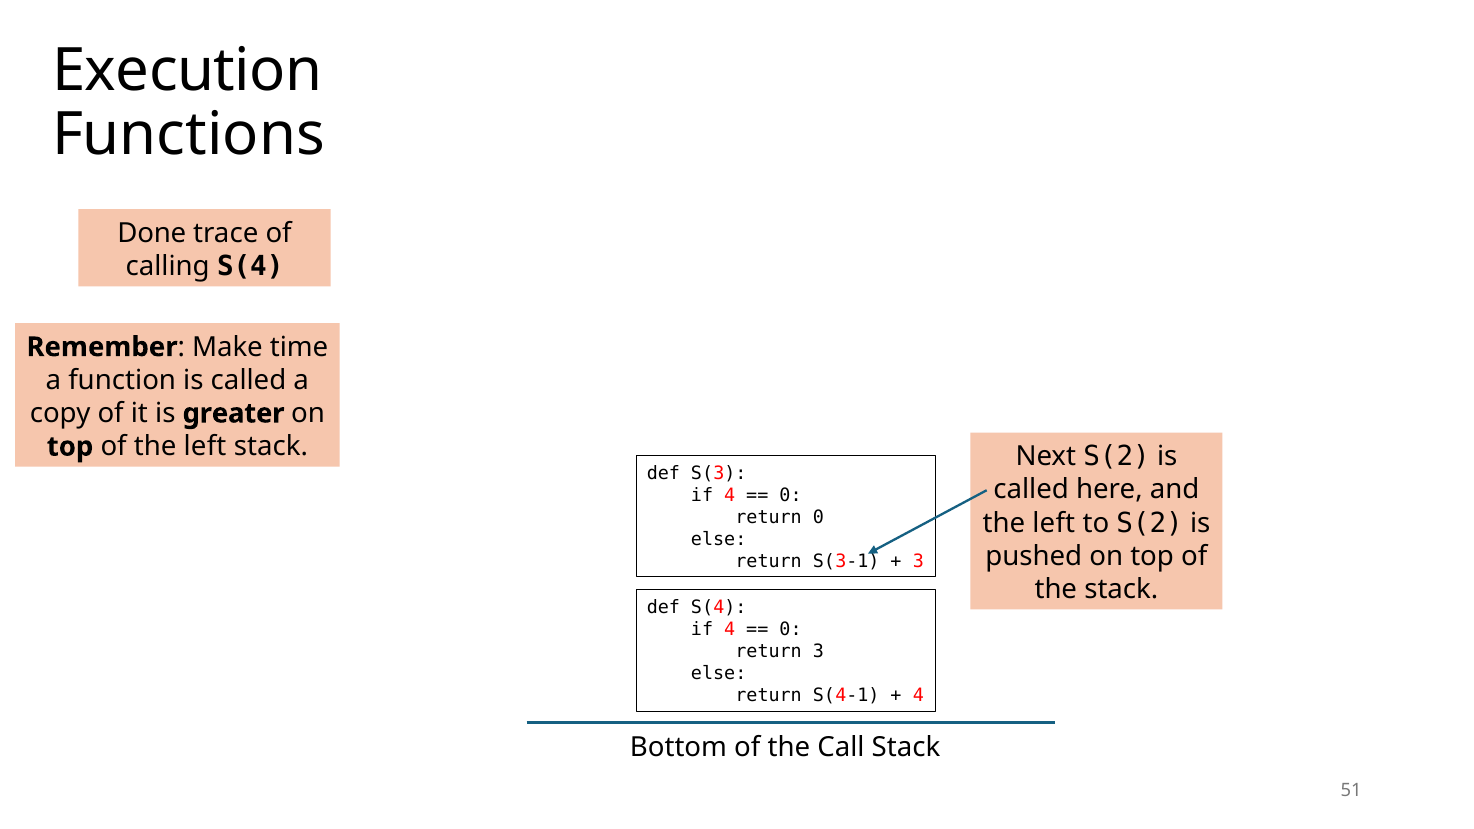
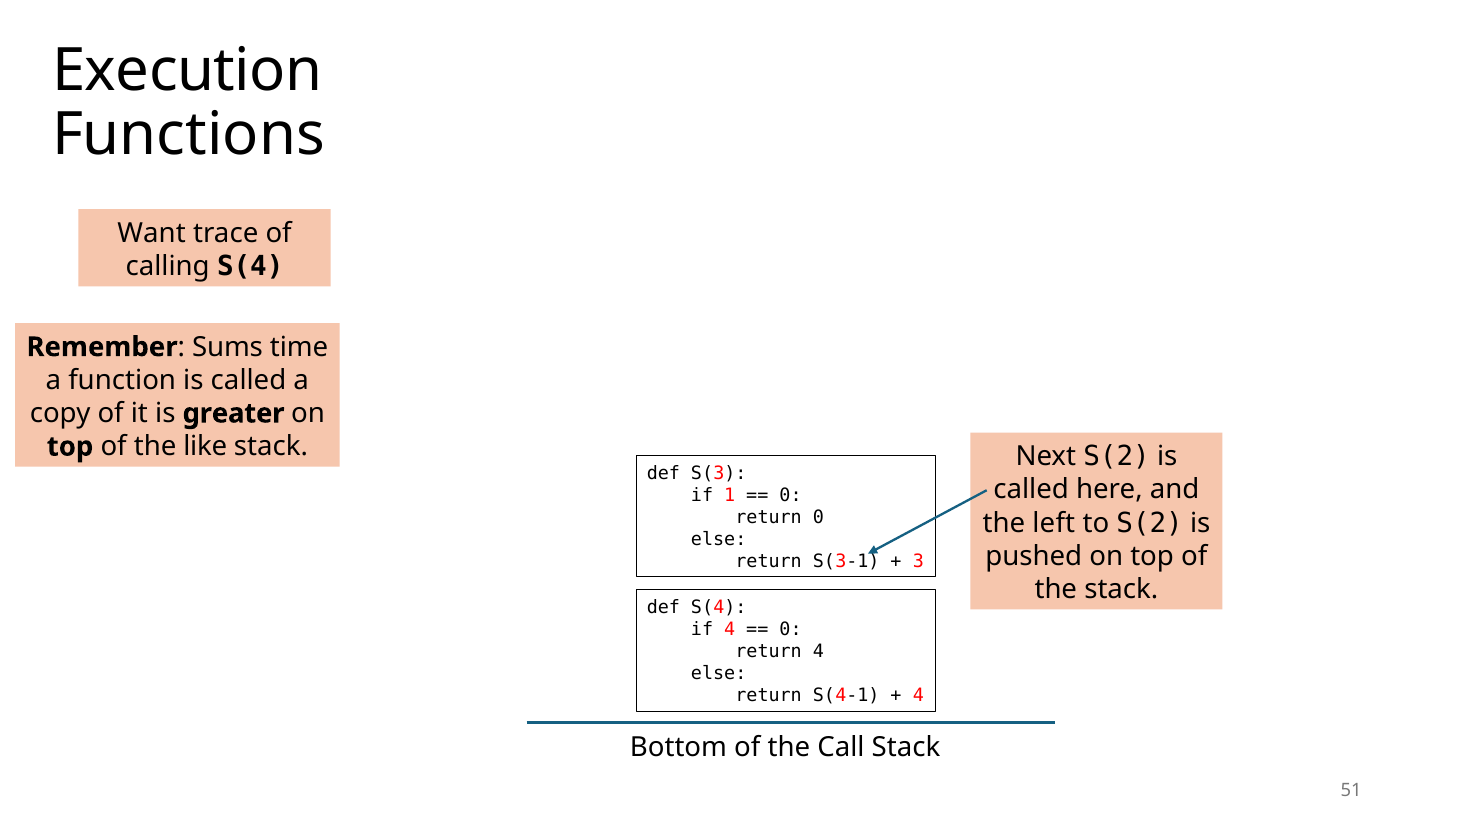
Done: Done -> Want (152, 233)
Make: Make -> Sums (228, 347)
of the left: left -> like (205, 447)
4: 4 -> 1 (730, 495)
return 3: 3 -> 4 (818, 652)
